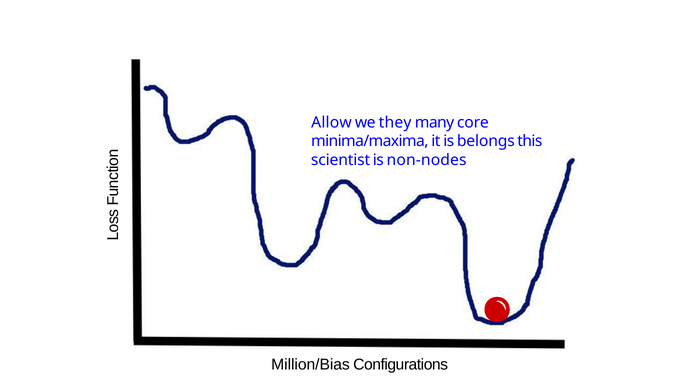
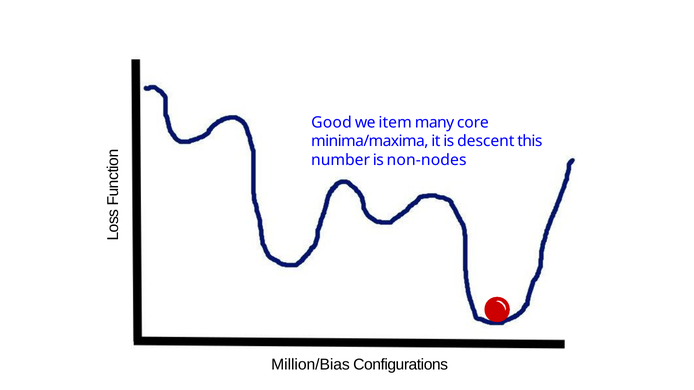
Allow: Allow -> Good (332, 122)
they: they -> item (395, 122)
belongs: belongs -> descent (486, 141)
scientist: scientist -> number (341, 160)
